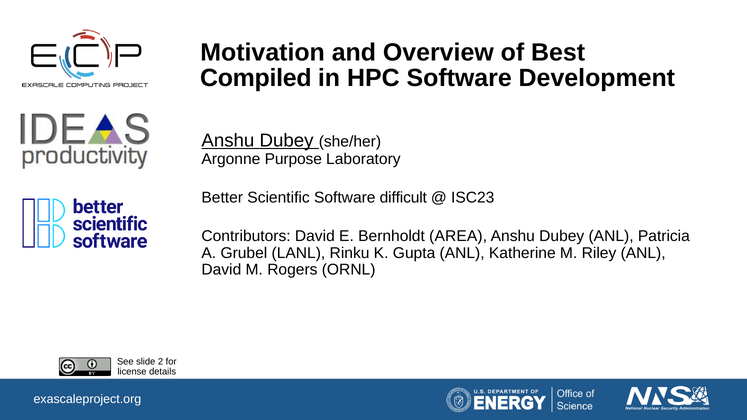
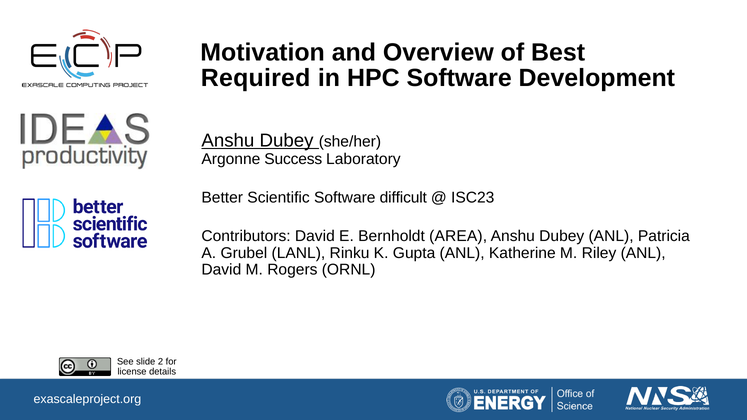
Compiled: Compiled -> Required (256, 78)
Purpose: Purpose -> Success (293, 159)
